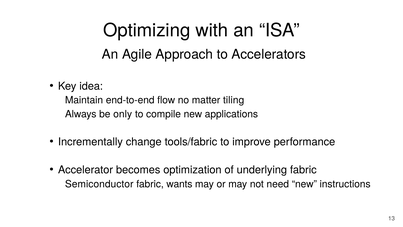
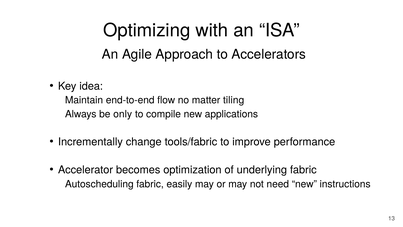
Semiconductor: Semiconductor -> Autoscheduling (99, 184)
wants: wants -> easily (179, 184)
